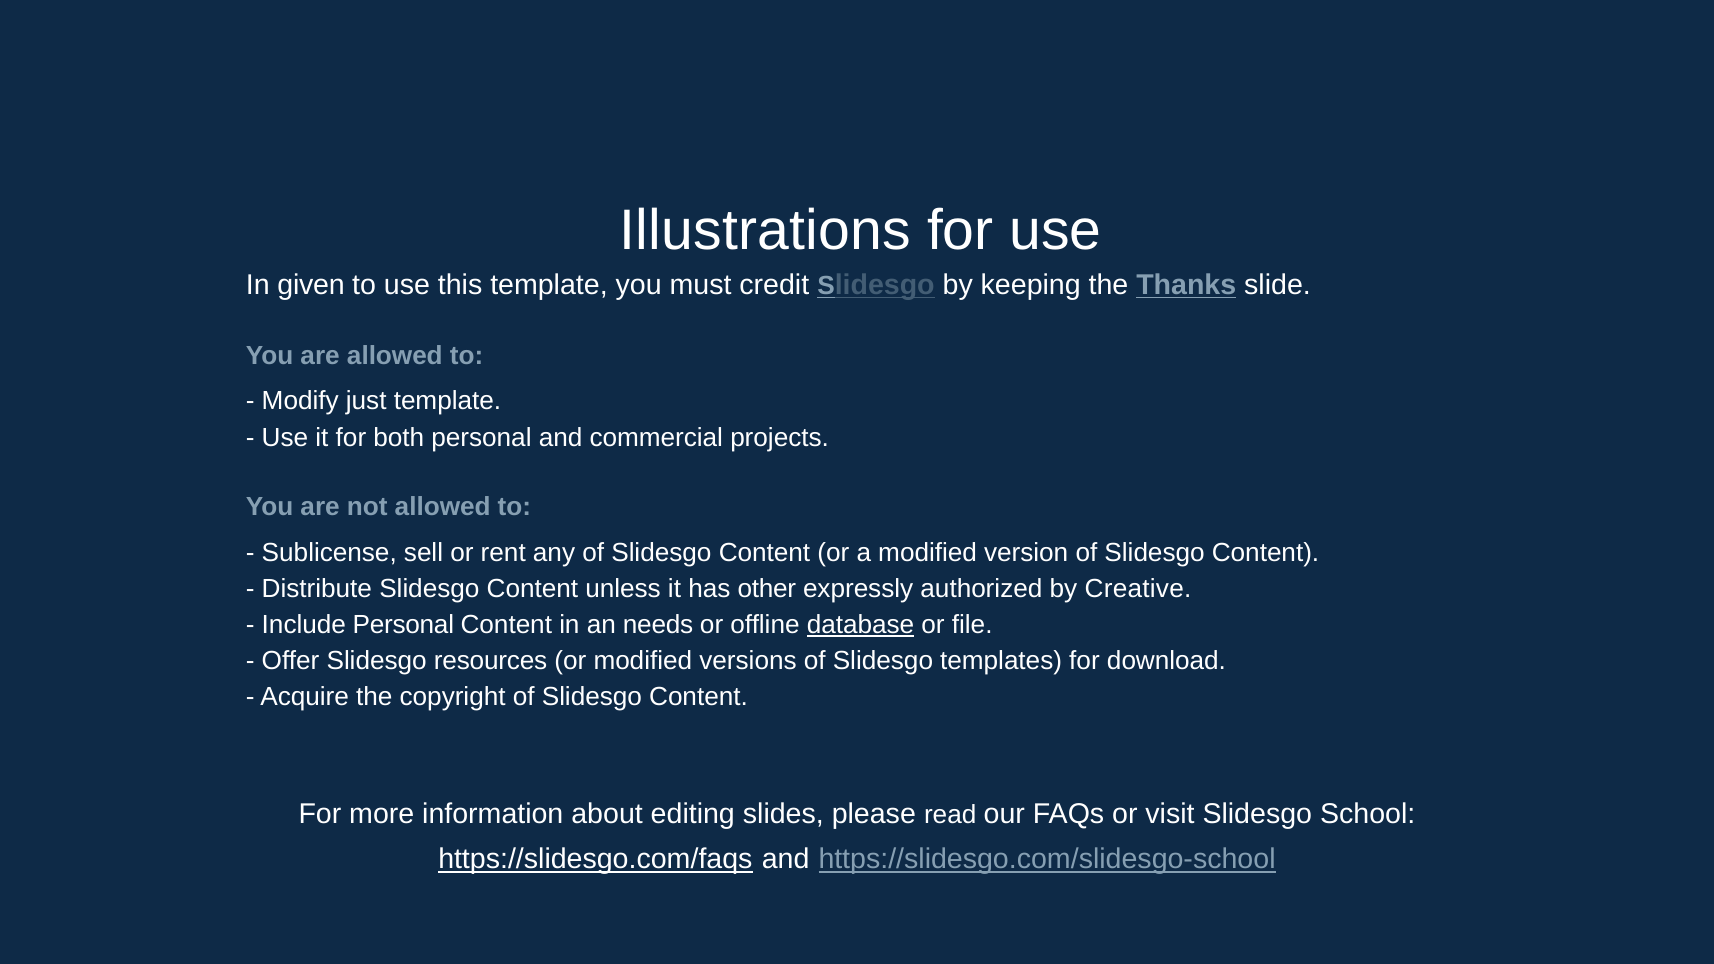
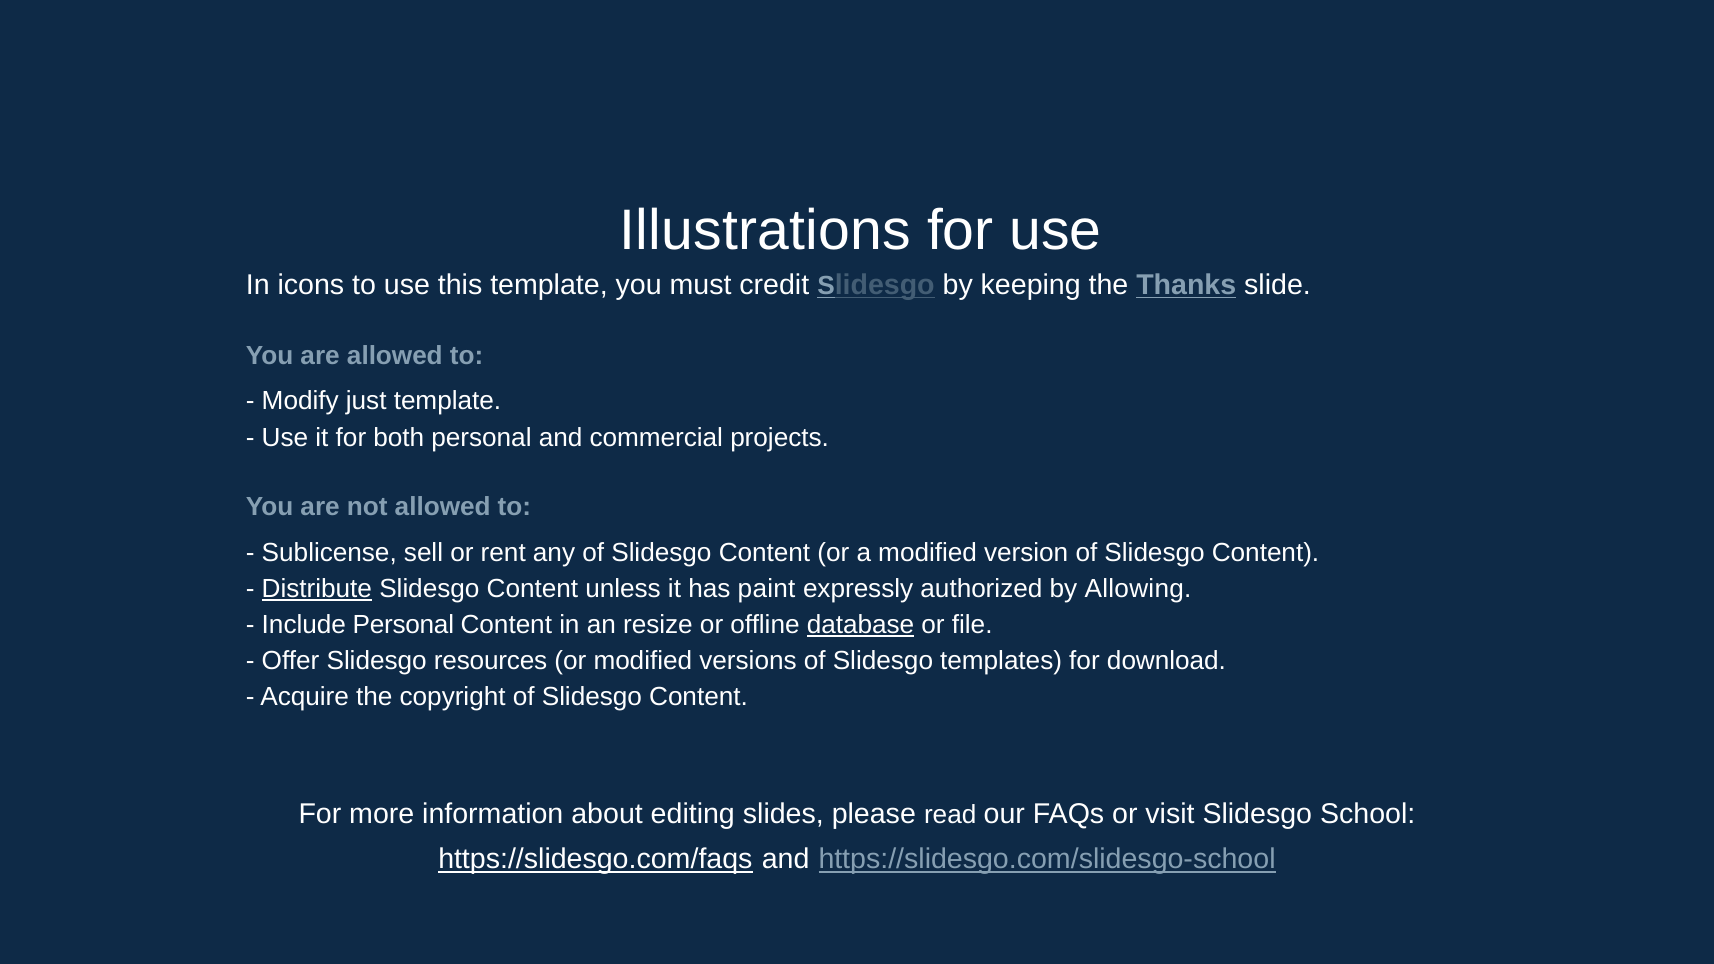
given: given -> icons (311, 285)
Distribute underline: none -> present (317, 589)
other: other -> paint (767, 589)
Creative: Creative -> Allowing (1138, 589)
needs: needs -> resize (658, 625)
